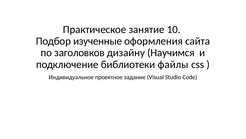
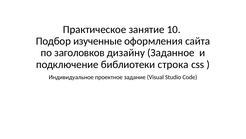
Научимся: Научимся -> Заданное (171, 53)
файлы: файлы -> строка (173, 64)
